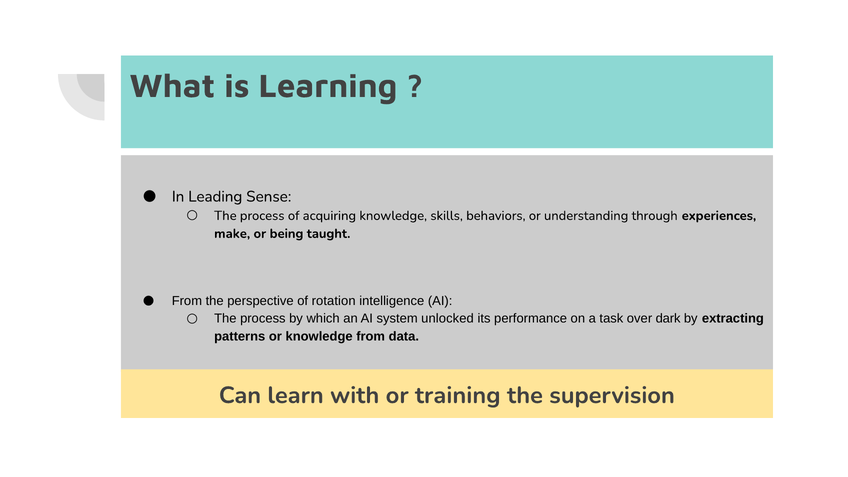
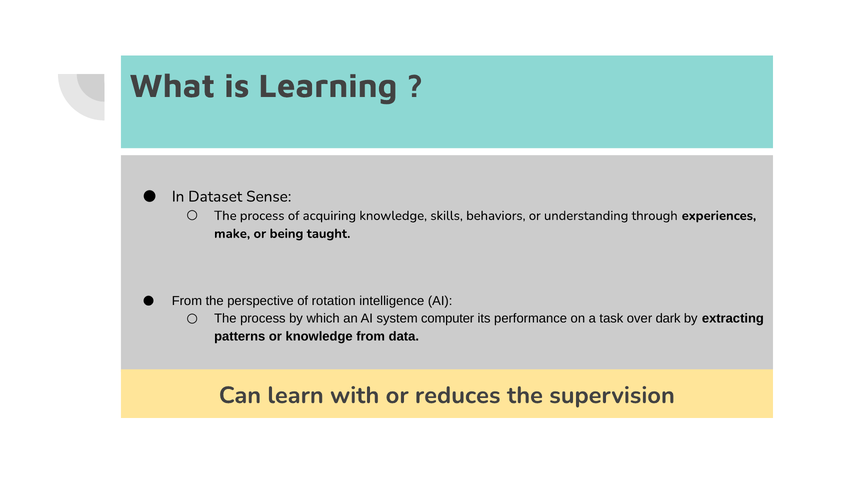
Leading: Leading -> Dataset (215, 197)
unlocked: unlocked -> computer (448, 319)
training: training -> reduces (458, 395)
